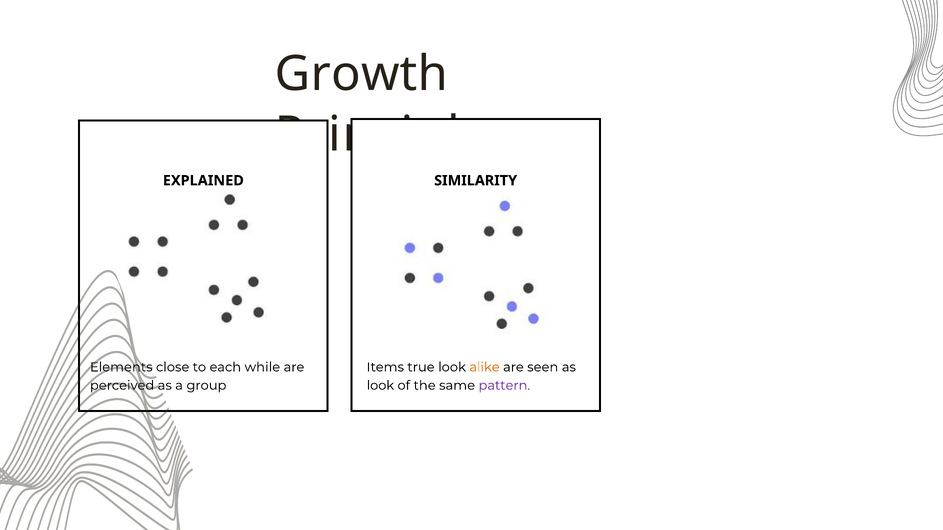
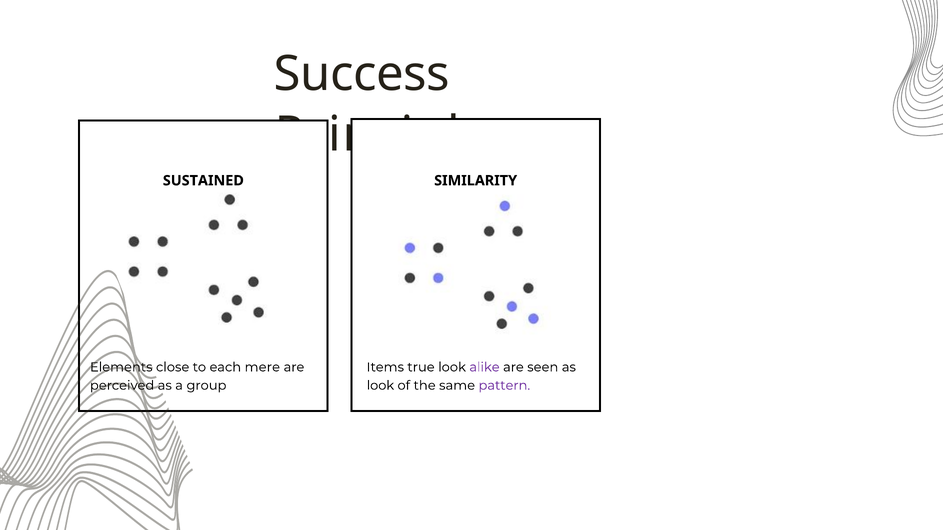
Growth: Growth -> Success (362, 74)
EXPLAINED: EXPLAINED -> SUSTAINED (203, 181)
while: while -> mere (262, 367)
alike colour: orange -> purple (484, 367)
